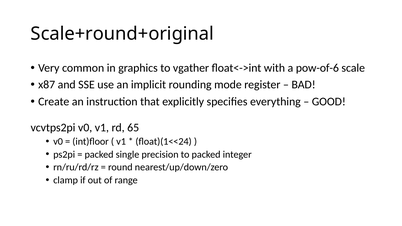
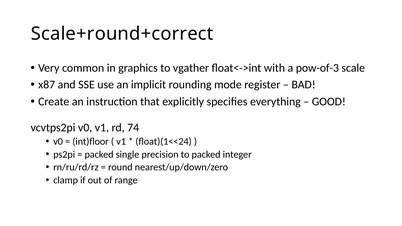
Scale+round+original: Scale+round+original -> Scale+round+correct (122, 34)
pow-of-6: pow-of-6 -> pow-of-3 (317, 68)
65: 65 -> 74 (133, 128)
